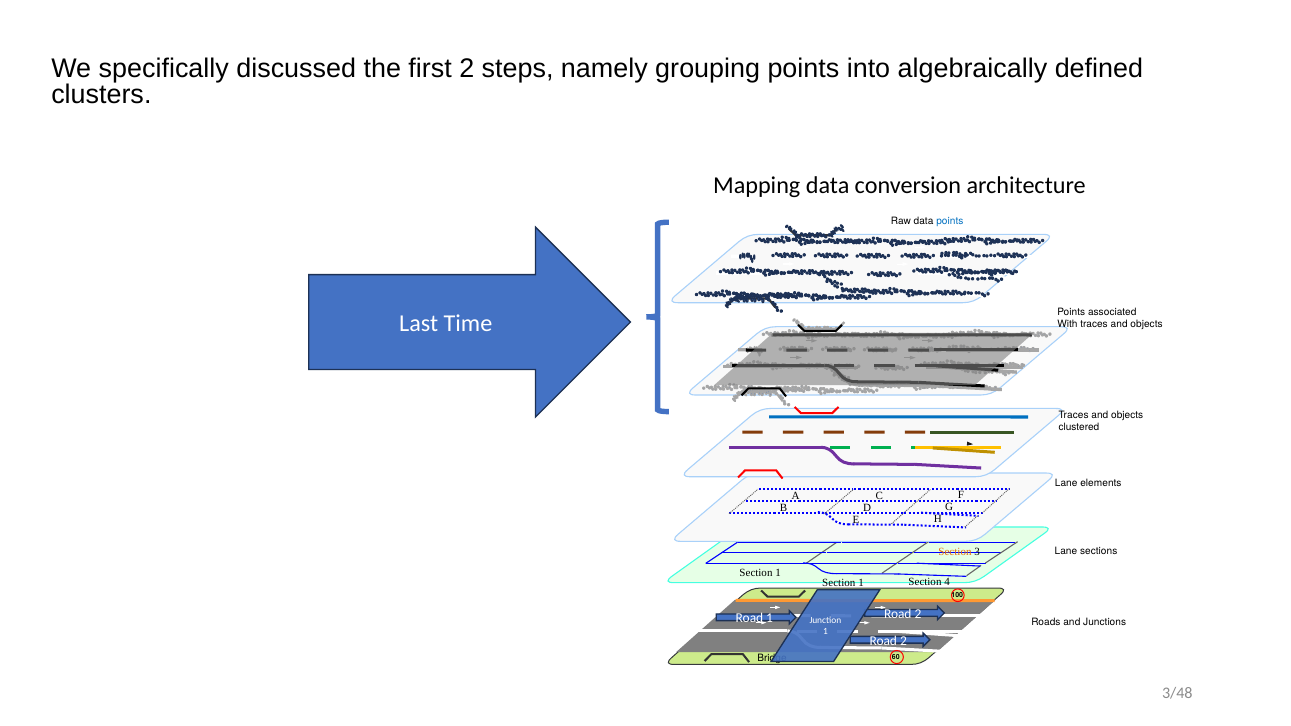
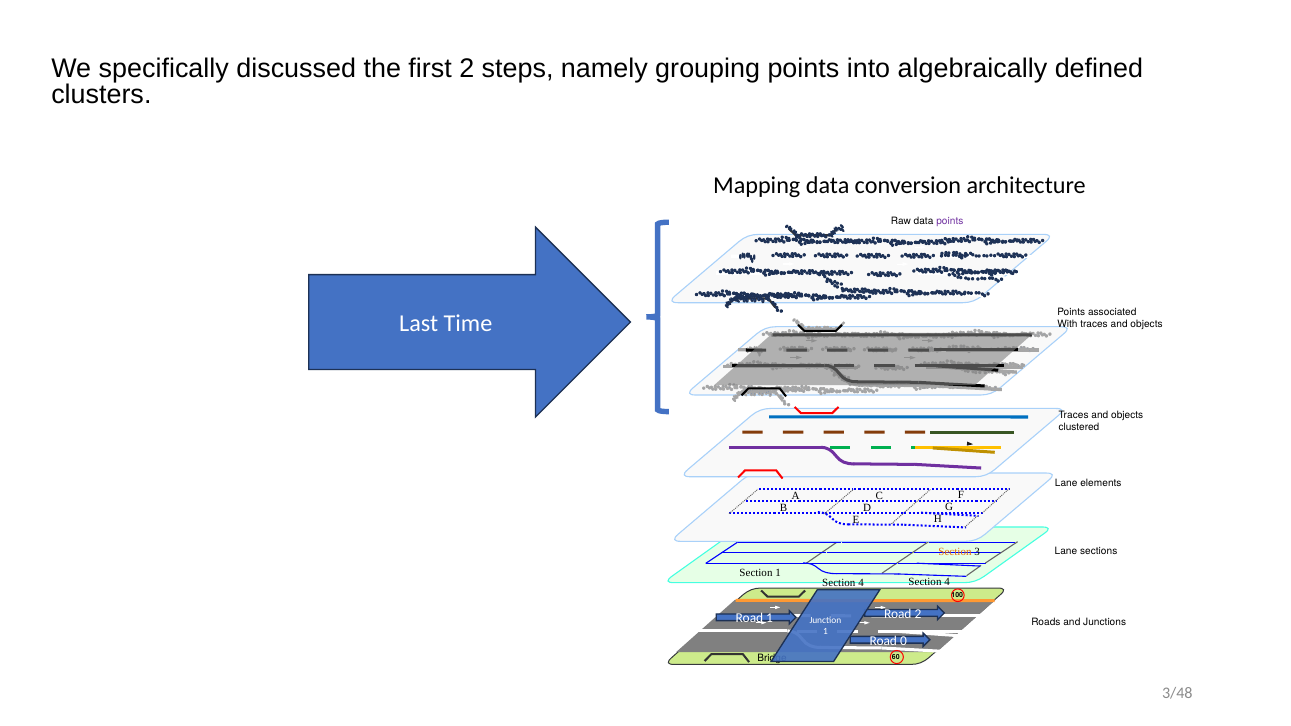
points colour: blue -> purple (950, 221)
1: 1 -> 4 (861, 583)
2: 2 -> 0 (904, 641)
